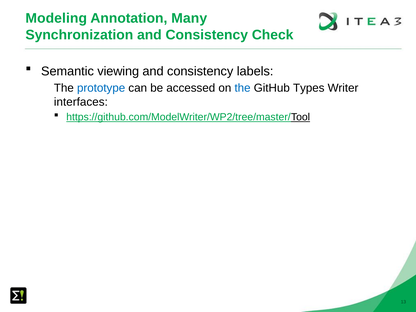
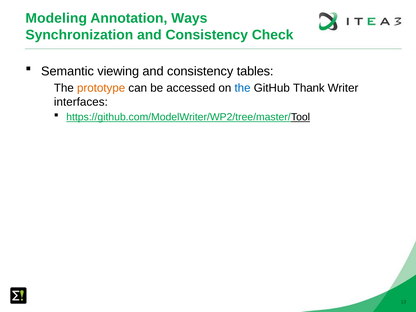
Many: Many -> Ways (189, 18)
labels: labels -> tables (255, 71)
prototype colour: blue -> orange (101, 88)
Types: Types -> Thank (309, 88)
